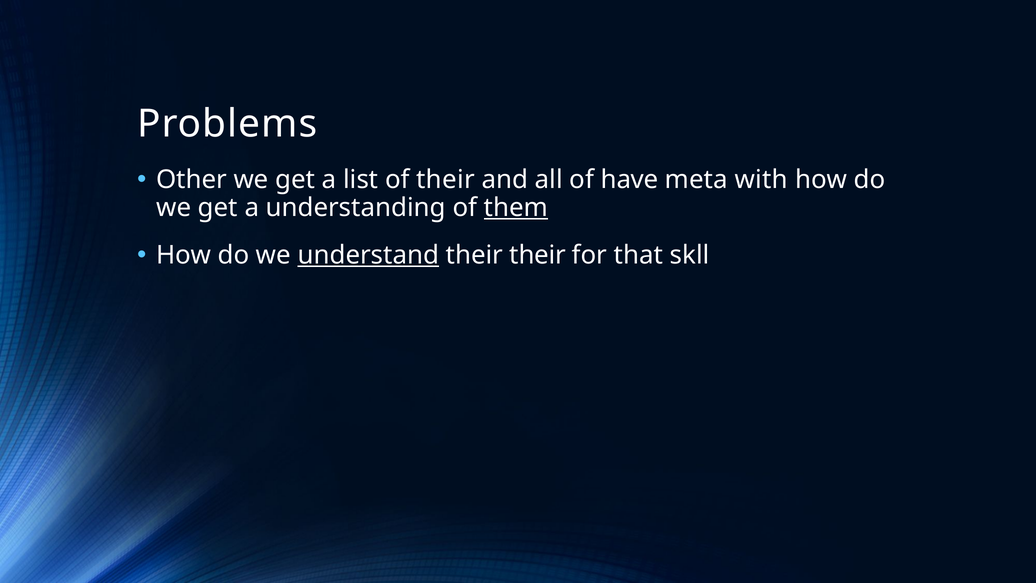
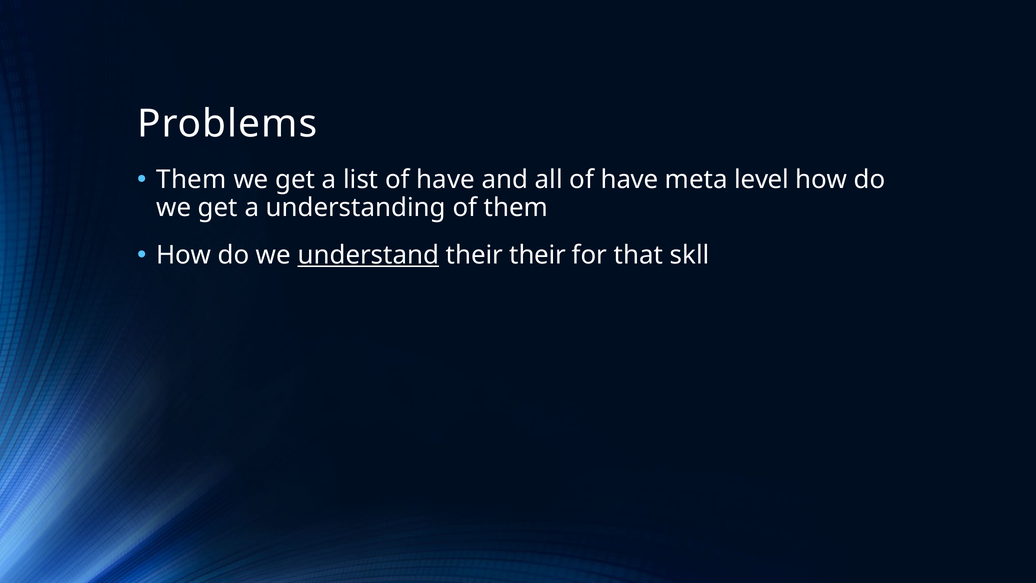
Other: Other -> Them (191, 180)
list of their: their -> have (446, 180)
with: with -> level (762, 180)
them underline: present -> none (516, 208)
